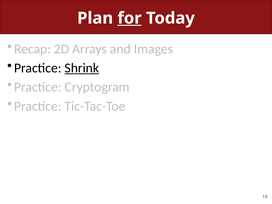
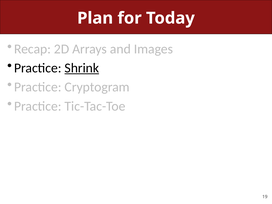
for underline: present -> none (130, 18)
